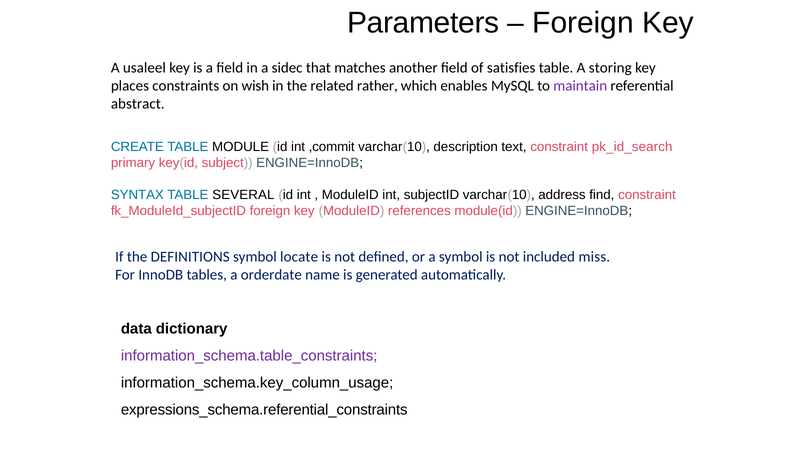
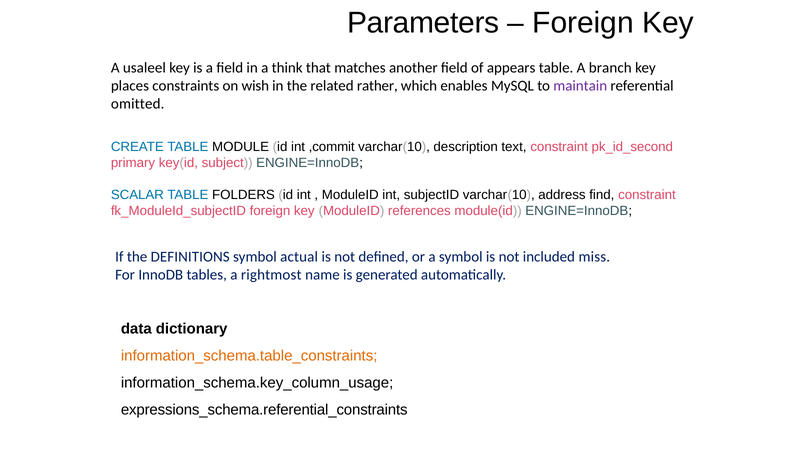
sidec: sidec -> think (287, 68)
satisfies: satisfies -> appears (511, 68)
storing: storing -> branch (610, 68)
abstract: abstract -> omitted (138, 104)
pk_id_search: pk_id_search -> pk_id_second (632, 147)
SYNTAX: SYNTAX -> SCALAR (137, 195)
SEVERAL: SEVERAL -> FOLDERS (243, 195)
locate: locate -> actual (299, 257)
orderdate: orderdate -> rightmost (271, 275)
information_schema.table_constraints colour: purple -> orange (249, 356)
